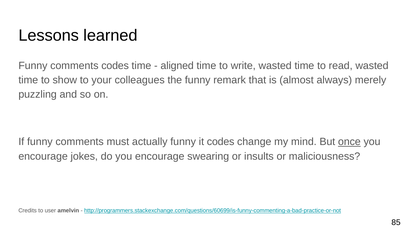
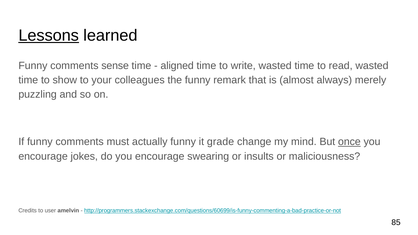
Lessons underline: none -> present (49, 35)
comments codes: codes -> sense (115, 66)
it codes: codes -> grade (221, 142)
